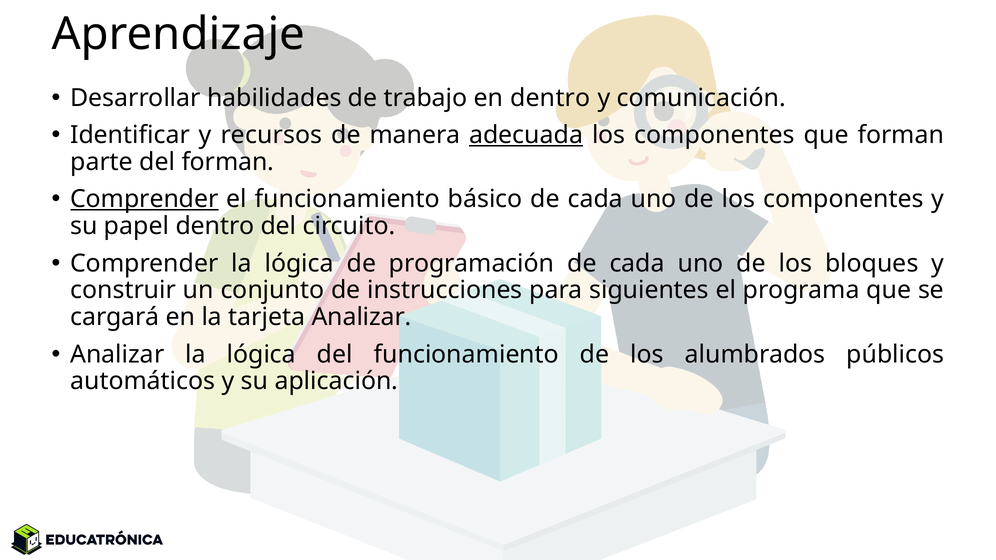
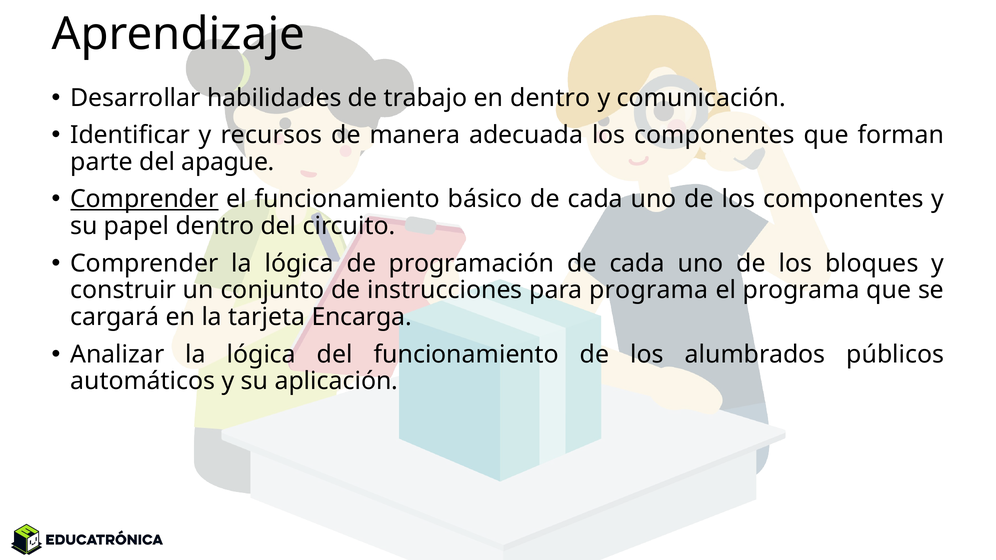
adecuada underline: present -> none (526, 135)
del forman: forman -> apague (228, 162)
para siguientes: siguientes -> programa (649, 290)
tarjeta Analizar: Analizar -> Encarga (362, 317)
